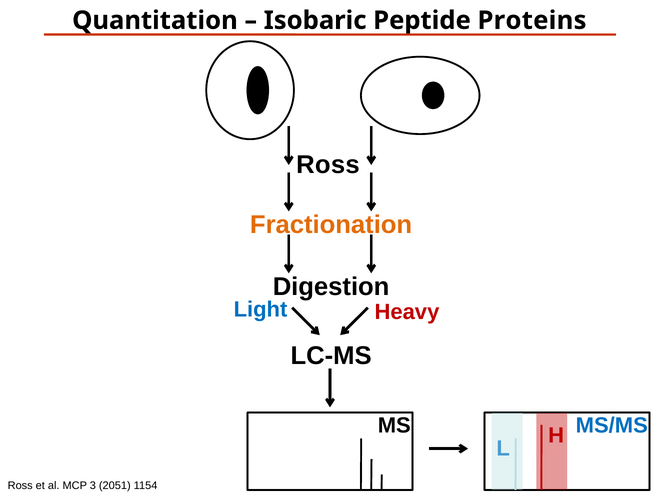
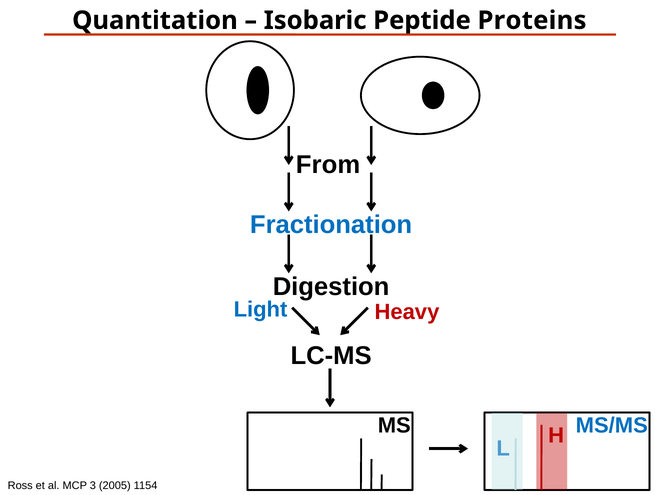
Ross: Ross -> From (328, 165)
Fractionation colour: orange -> blue (331, 225)
2051: 2051 -> 2005 (115, 486)
